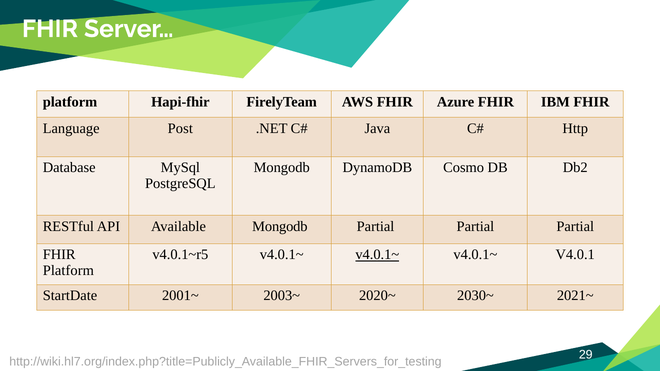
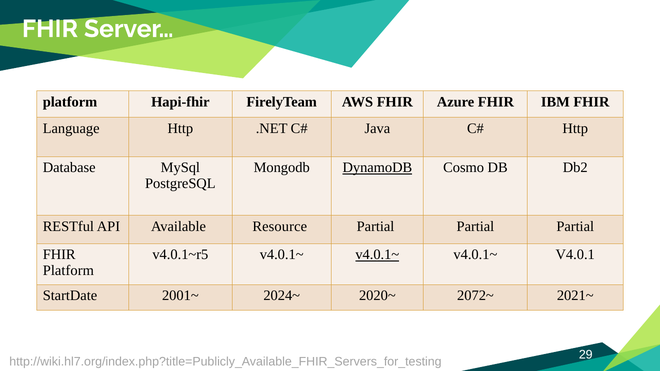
Language Post: Post -> Http (180, 129)
DynamoDB underline: none -> present (377, 168)
Available Mongodb: Mongodb -> Resource (280, 226)
2003~: 2003~ -> 2024~ (282, 296)
2030~: 2030~ -> 2072~ (475, 296)
